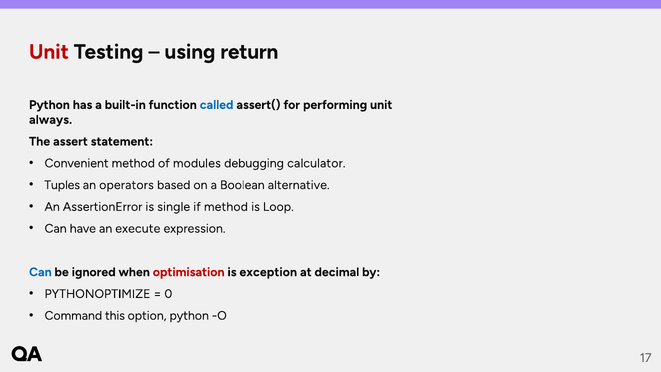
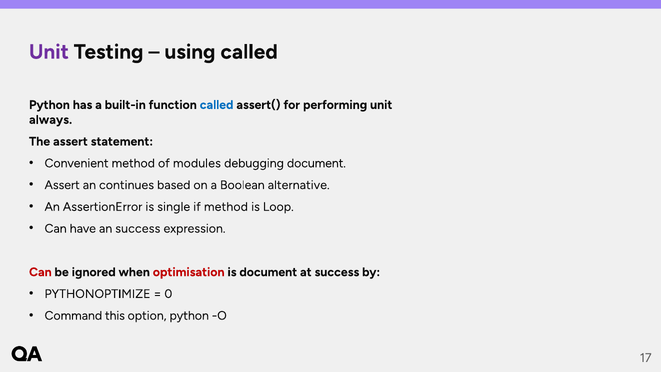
Unit colour: red -> purple (49, 52)
using return: return -> called (249, 52)
debugging calculator: calculator -> document (316, 163)
Tuples: Tuples -> Assert (62, 185)
operators: operators -> continues (127, 185)
an execute: execute -> success (138, 228)
Can colour: blue -> red (40, 272)
is exception: exception -> document (268, 272)
at decimal: decimal -> success (337, 272)
